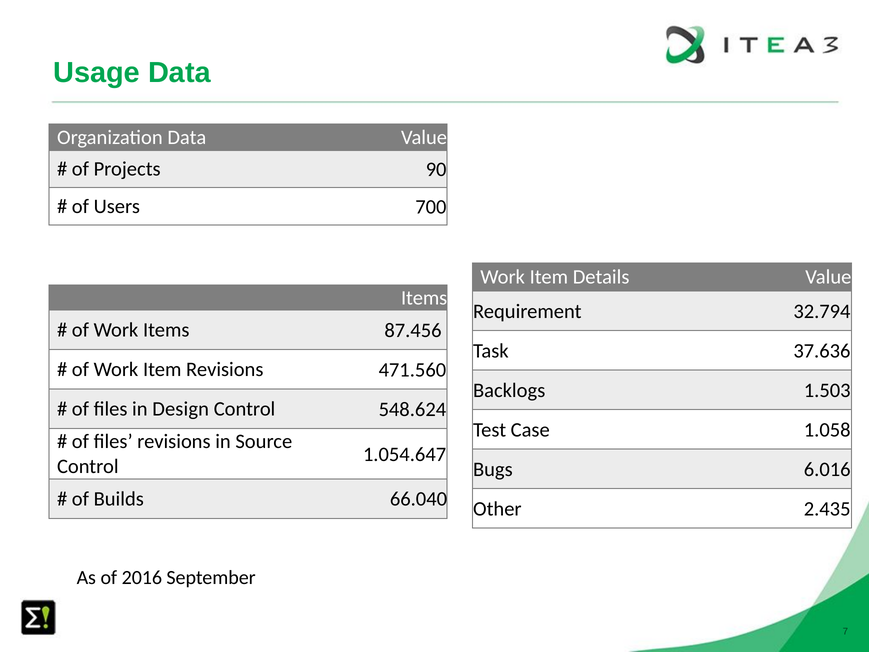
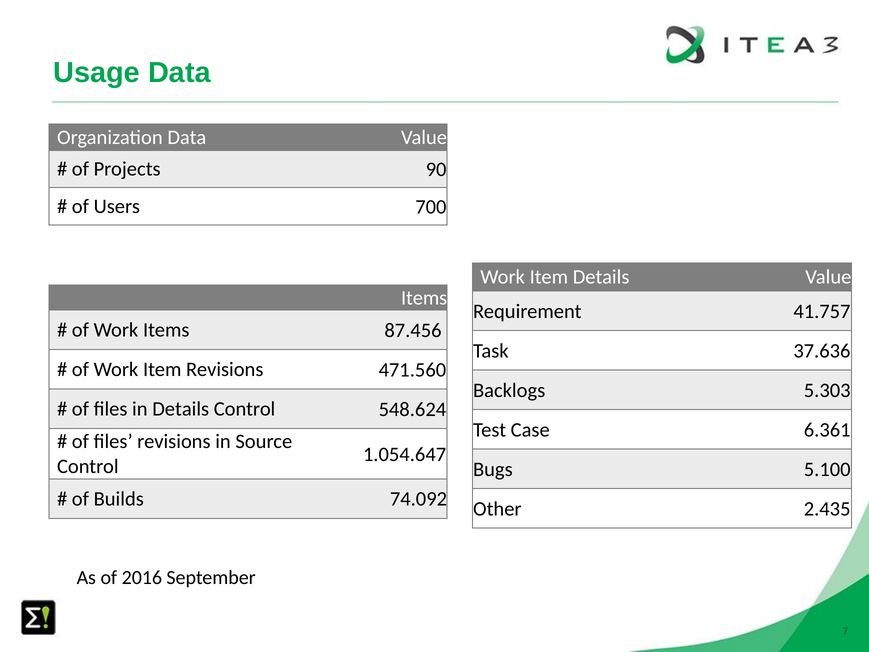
32.794: 32.794 -> 41.757 (822, 311)
1.503: 1.503 -> 5.303 (827, 390)
in Design: Design -> Details (181, 409)
1.058: 1.058 -> 6.361 (827, 430)
6.016: 6.016 -> 5.100 (827, 469)
66.040: 66.040 -> 74.092 (418, 499)
